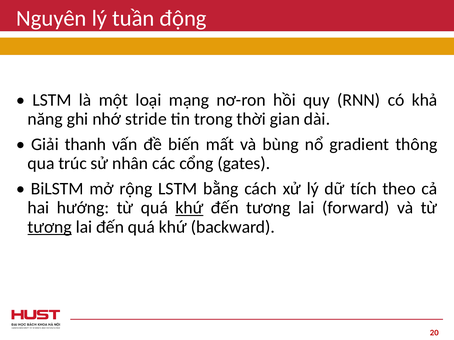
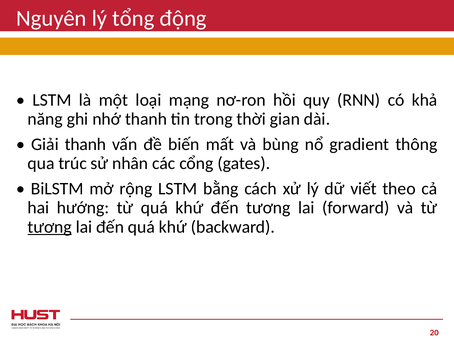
tuần: tuần -> tổng (133, 18)
nhớ stride: stride -> thanh (146, 119)
tích: tích -> viết (364, 189)
khứ underline: present -> none (189, 208)
